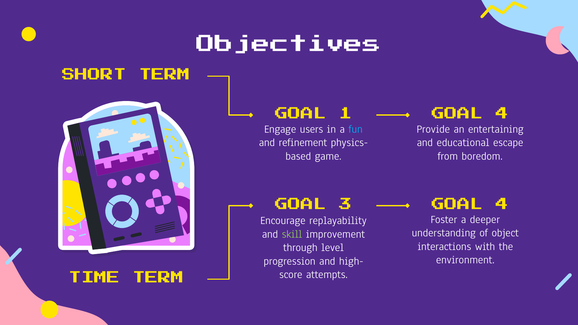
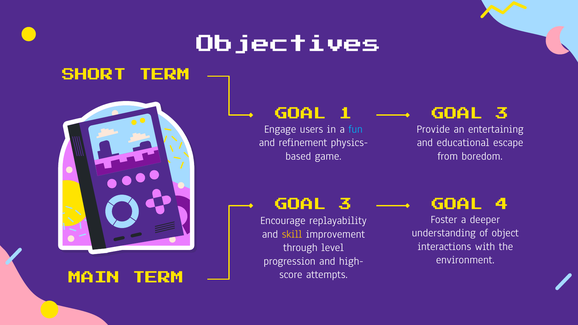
4: 4 -> 3 (502, 116)
skill colour: light green -> yellow (292, 234)
TIME: TIME -> MAIN (94, 280)
